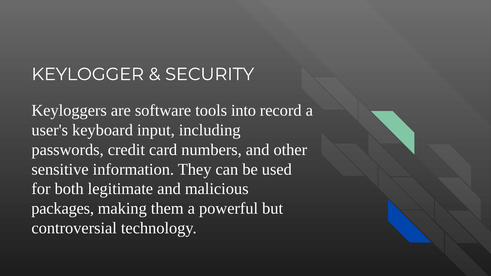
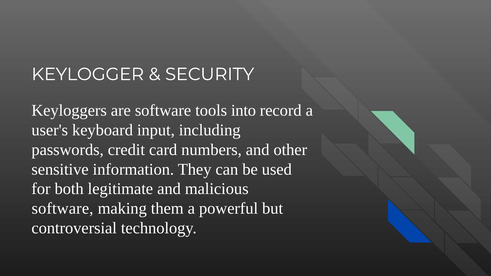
packages: packages -> software (62, 209)
